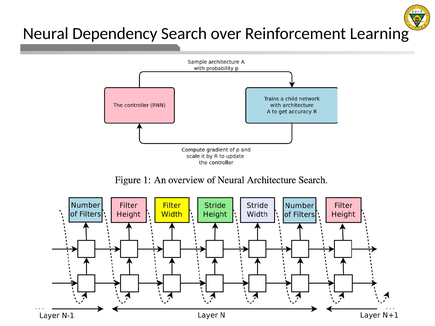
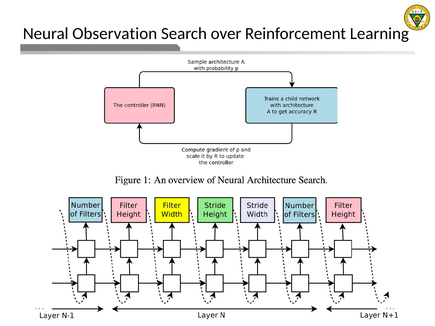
Dependency: Dependency -> Observation (115, 34)
